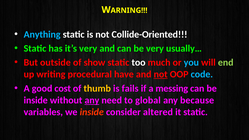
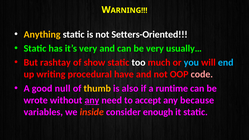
Anything colour: light blue -> yellow (42, 34)
Collide-Oriented: Collide-Oriented -> Setters-Oriented (149, 34)
outside: outside -> rashtay (55, 63)
end colour: light green -> light blue (226, 63)
not underline: present -> none (161, 74)
code colour: light blue -> pink (202, 74)
cost: cost -> null (63, 88)
fails: fails -> also (130, 88)
messing: messing -> runtime (172, 88)
inside: inside -> wrote (36, 100)
global: global -> accept (148, 100)
altered: altered -> enough (158, 112)
